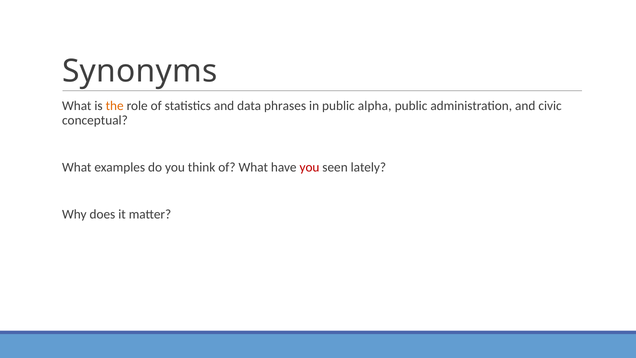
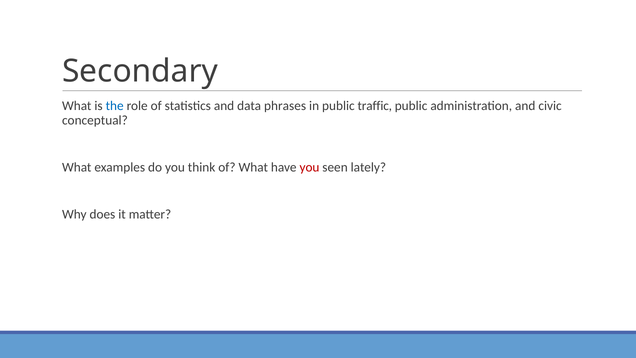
Synonyms: Synonyms -> Secondary (140, 71)
the colour: orange -> blue (115, 106)
alpha: alpha -> traffic (375, 106)
